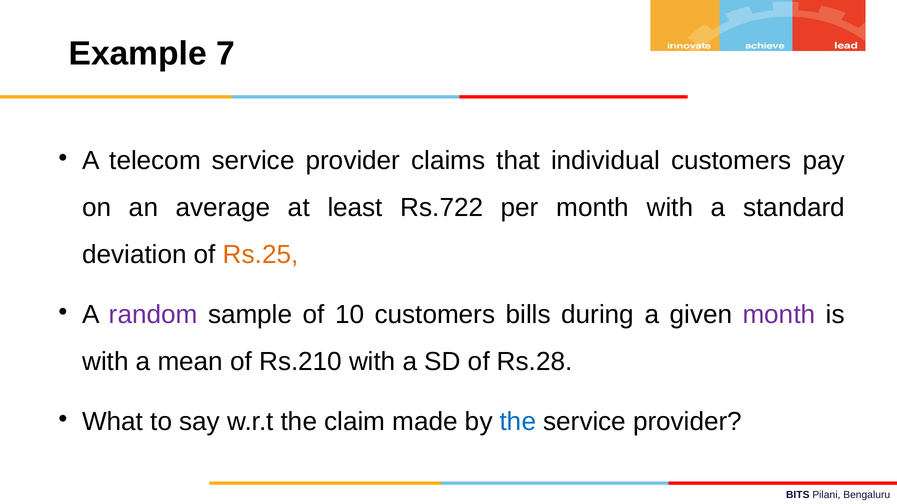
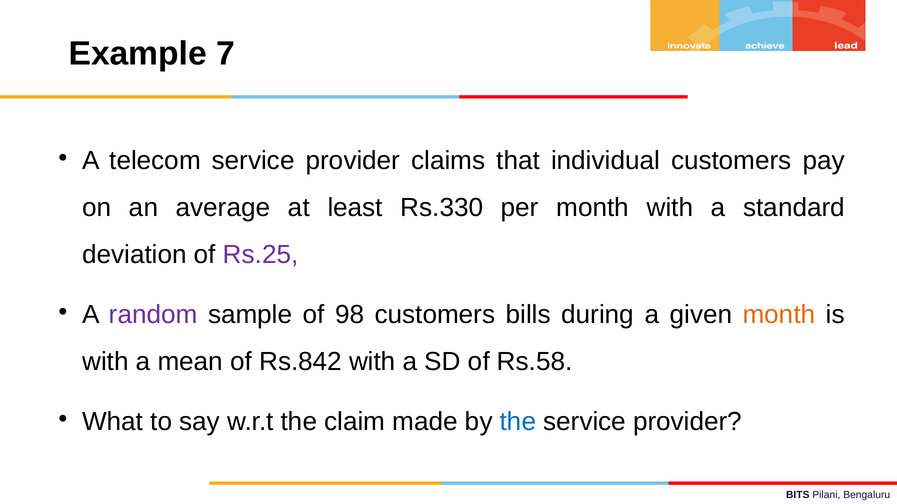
Rs.722: Rs.722 -> Rs.330 (442, 208)
Rs.25 colour: orange -> purple (261, 255)
10: 10 -> 98 (350, 315)
month colour: purple -> orange (779, 315)
Rs.210: Rs.210 -> Rs.842 (301, 362)
Rs.28: Rs.28 -> Rs.58 (535, 362)
